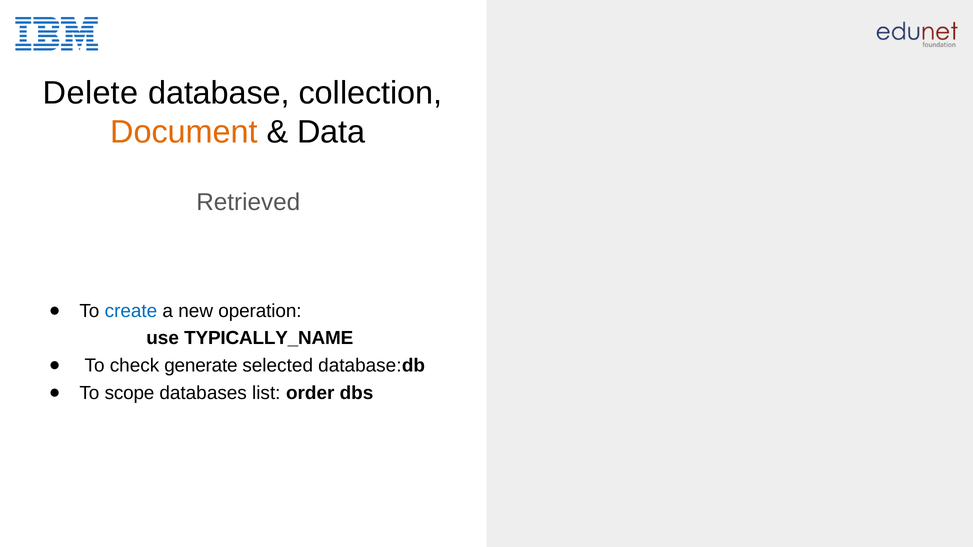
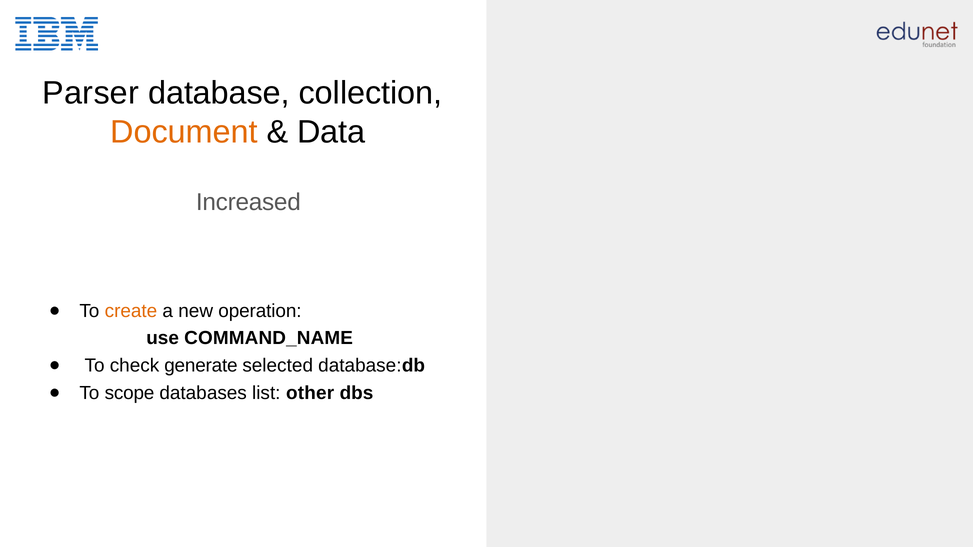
Delete: Delete -> Parser (91, 93)
Retrieved: Retrieved -> Increased (248, 202)
create colour: blue -> orange (131, 311)
TYPICALLY_NAME: TYPICALLY_NAME -> COMMAND_NAME (269, 338)
order: order -> other (310, 393)
